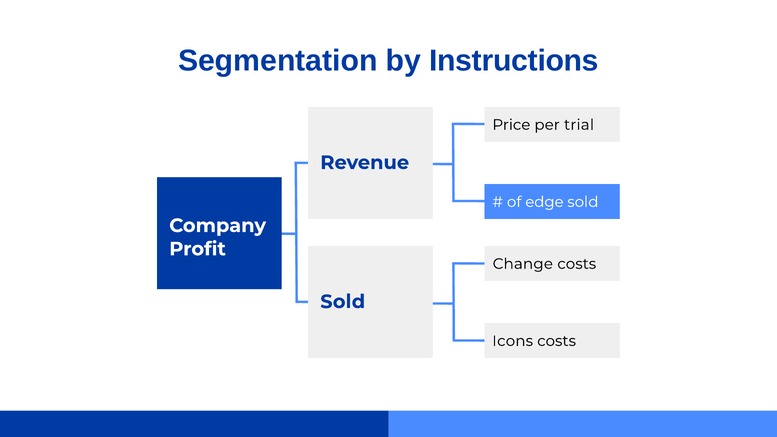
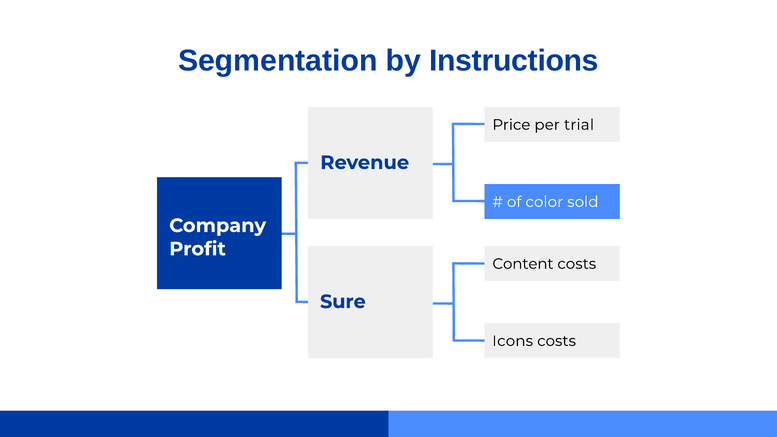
edge: edge -> color (544, 202)
Change: Change -> Content (523, 264)
Sold: Sold -> Sure (343, 302)
